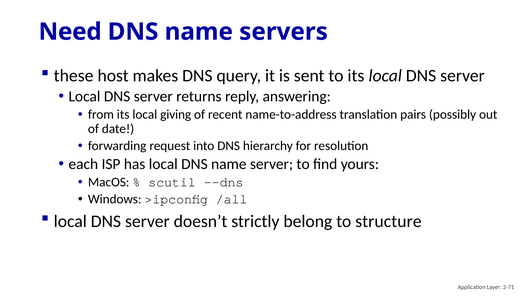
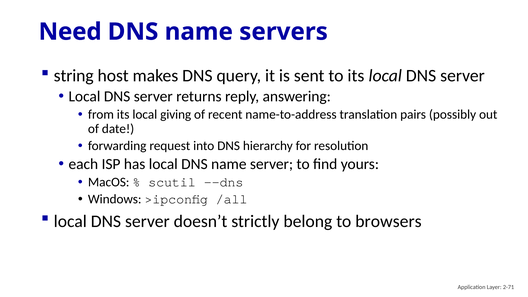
these: these -> string (74, 76)
structure: structure -> browsers (388, 221)
